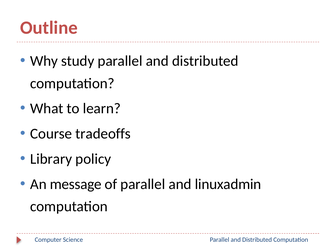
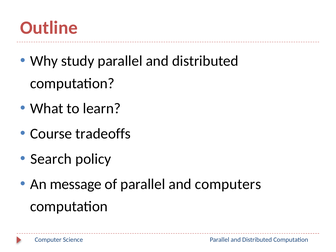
Library: Library -> Search (51, 159)
linuxadmin: linuxadmin -> computers (228, 184)
